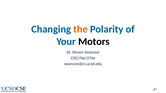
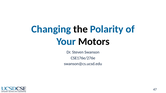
the colour: orange -> black (81, 29)
